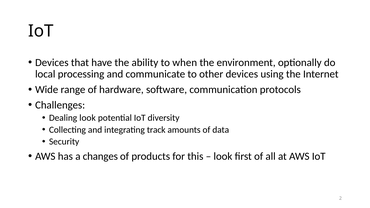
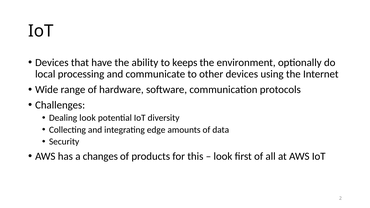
when: when -> keeps (185, 63)
track: track -> edge (156, 130)
